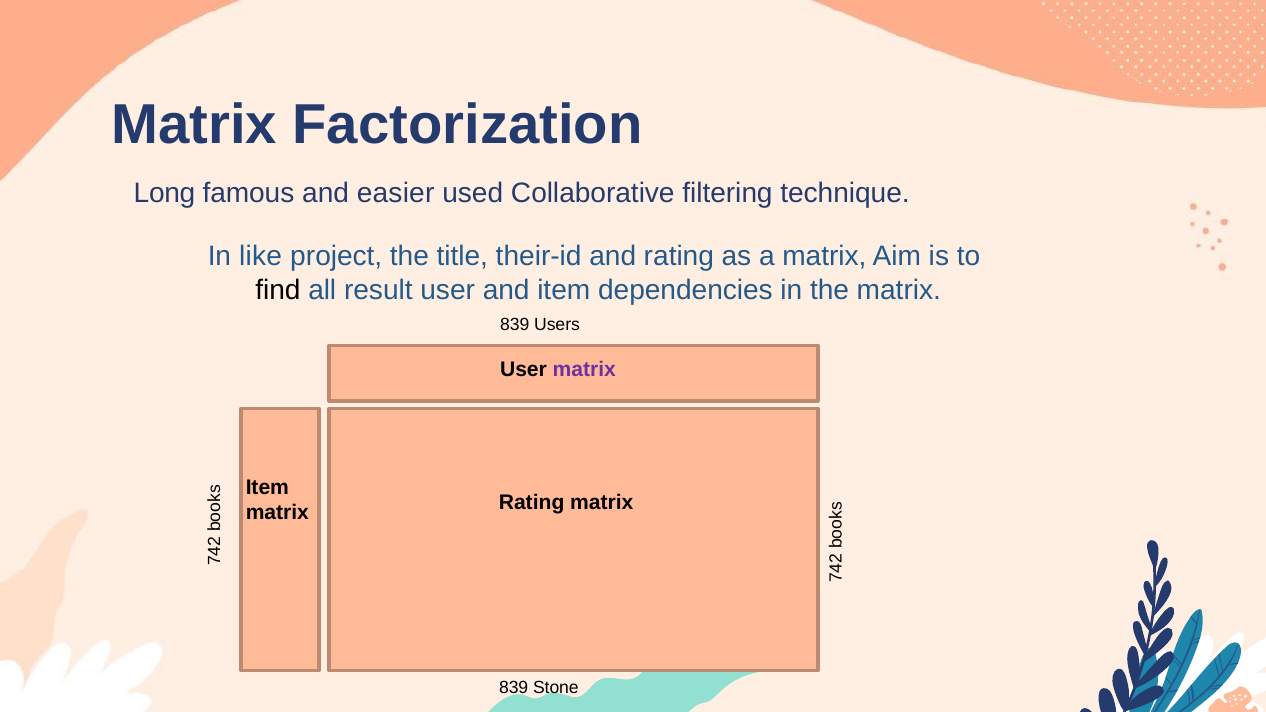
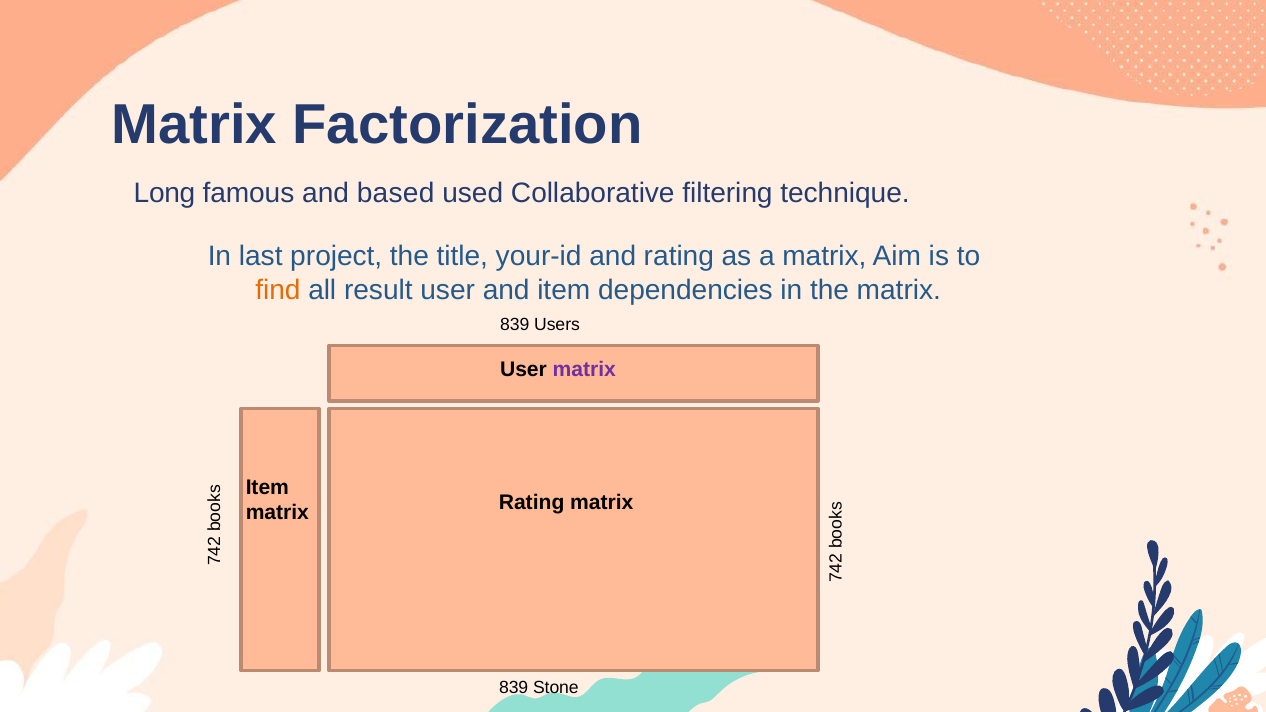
easier: easier -> based (396, 194)
like: like -> last (261, 256)
their-id: their-id -> your-id (539, 256)
find colour: black -> orange (278, 290)
